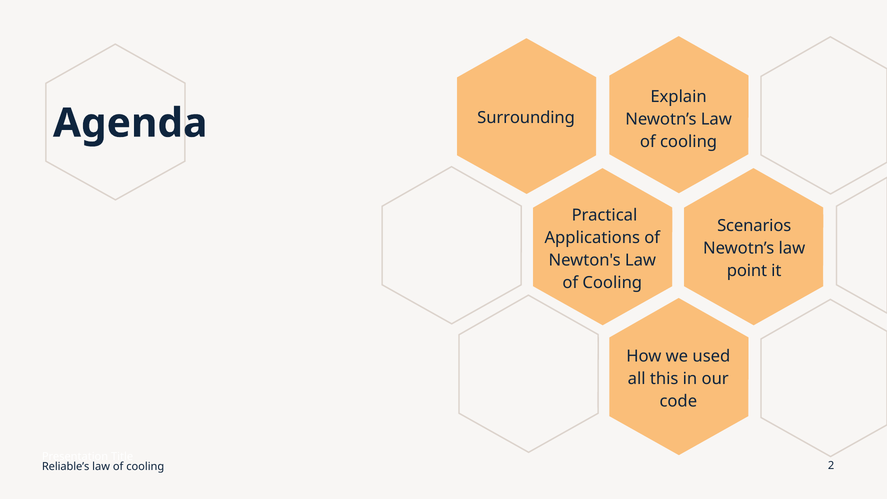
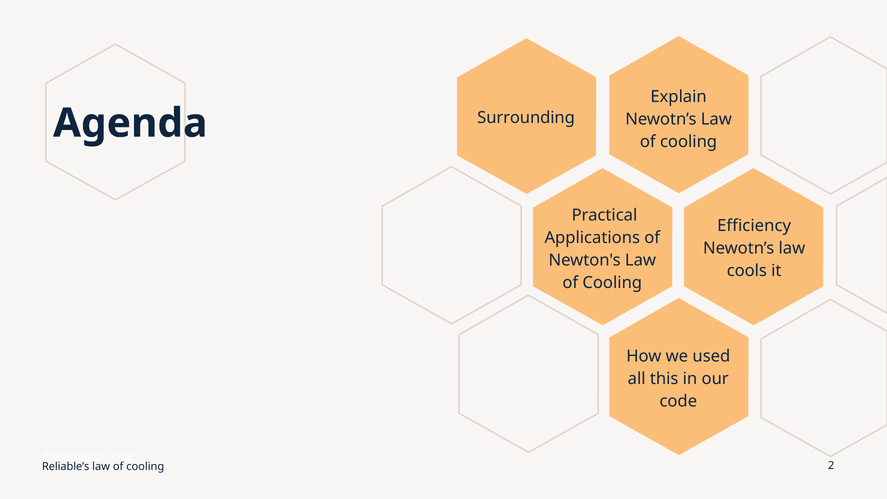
Scenarios: Scenarios -> Efficiency (754, 226)
point: point -> cools (747, 271)
